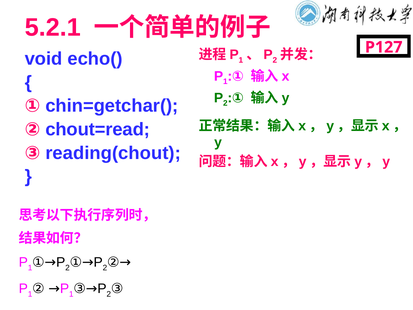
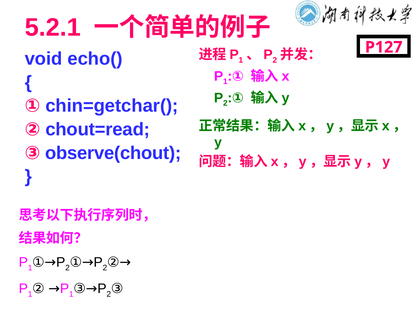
reading(chout: reading(chout -> observe(chout (113, 153)
